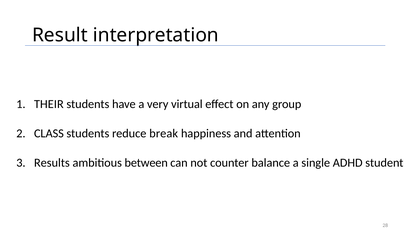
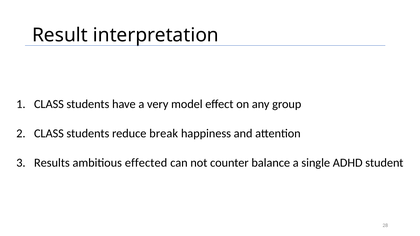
THEIR: THEIR -> CLASS (49, 104)
virtual: virtual -> model (187, 104)
between: between -> effected (146, 163)
